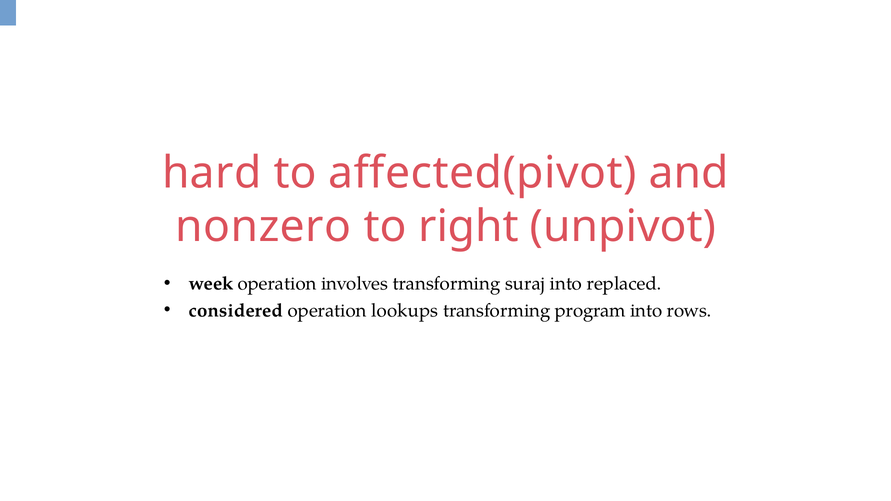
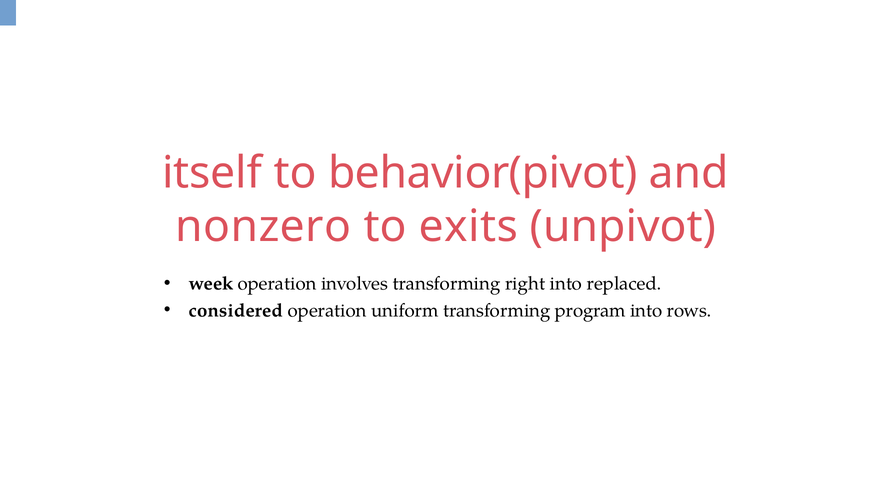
hard: hard -> itself (212, 173)
affected(pivot: affected(pivot -> behavior(pivot (483, 173)
right: right -> exits (468, 227)
suraj: suraj -> right (525, 284)
lookups: lookups -> uniform (405, 310)
